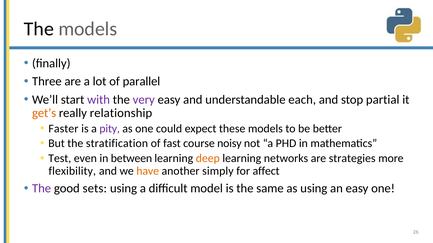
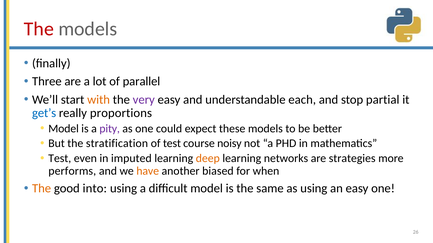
The colour: black -> red (39, 29)
with colour: purple -> orange (99, 100)
get’s colour: orange -> blue (44, 113)
relationship: relationship -> proportions (121, 113)
Faster: Faster -> Model (64, 129)
of fast: fast -> test (172, 144)
between: between -> imputed (131, 159)
flexibility: flexibility -> performs (72, 171)
simply: simply -> biased (218, 171)
affect: affect -> when (266, 171)
The colour: purple -> orange (42, 189)
sets: sets -> into (95, 189)
